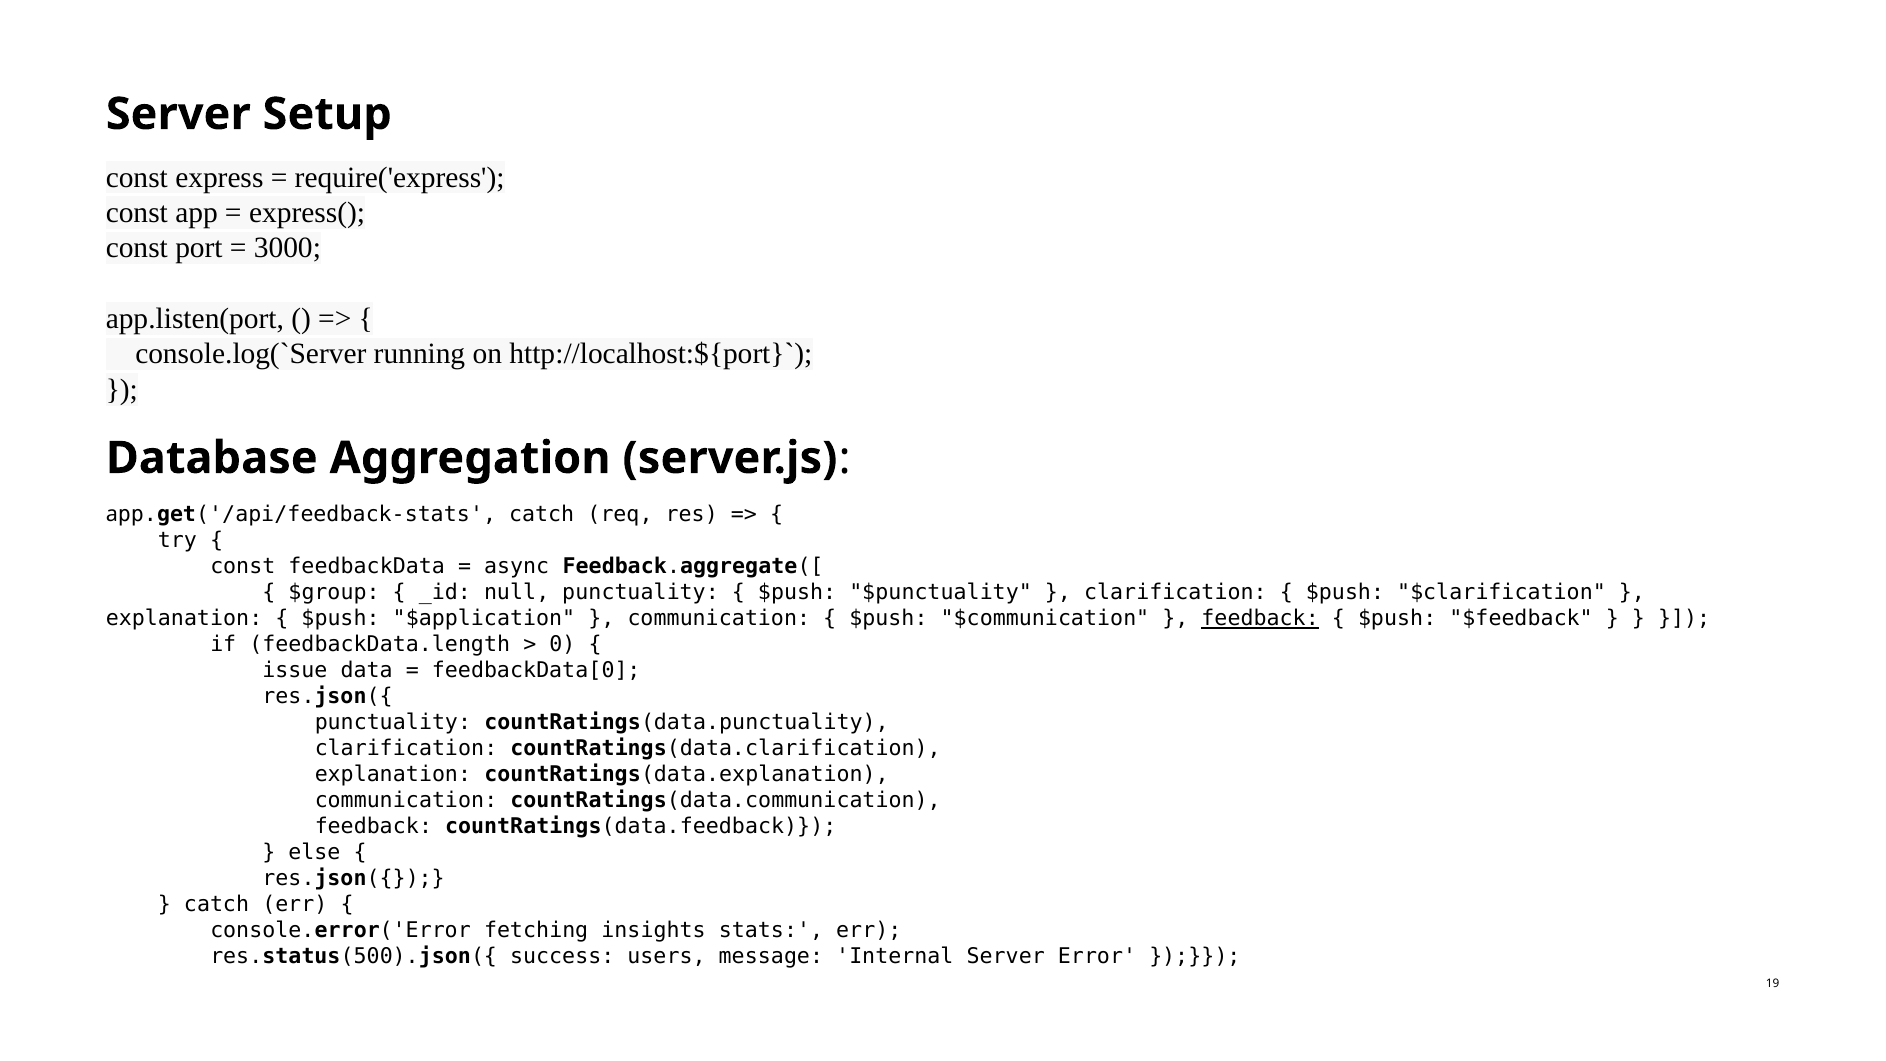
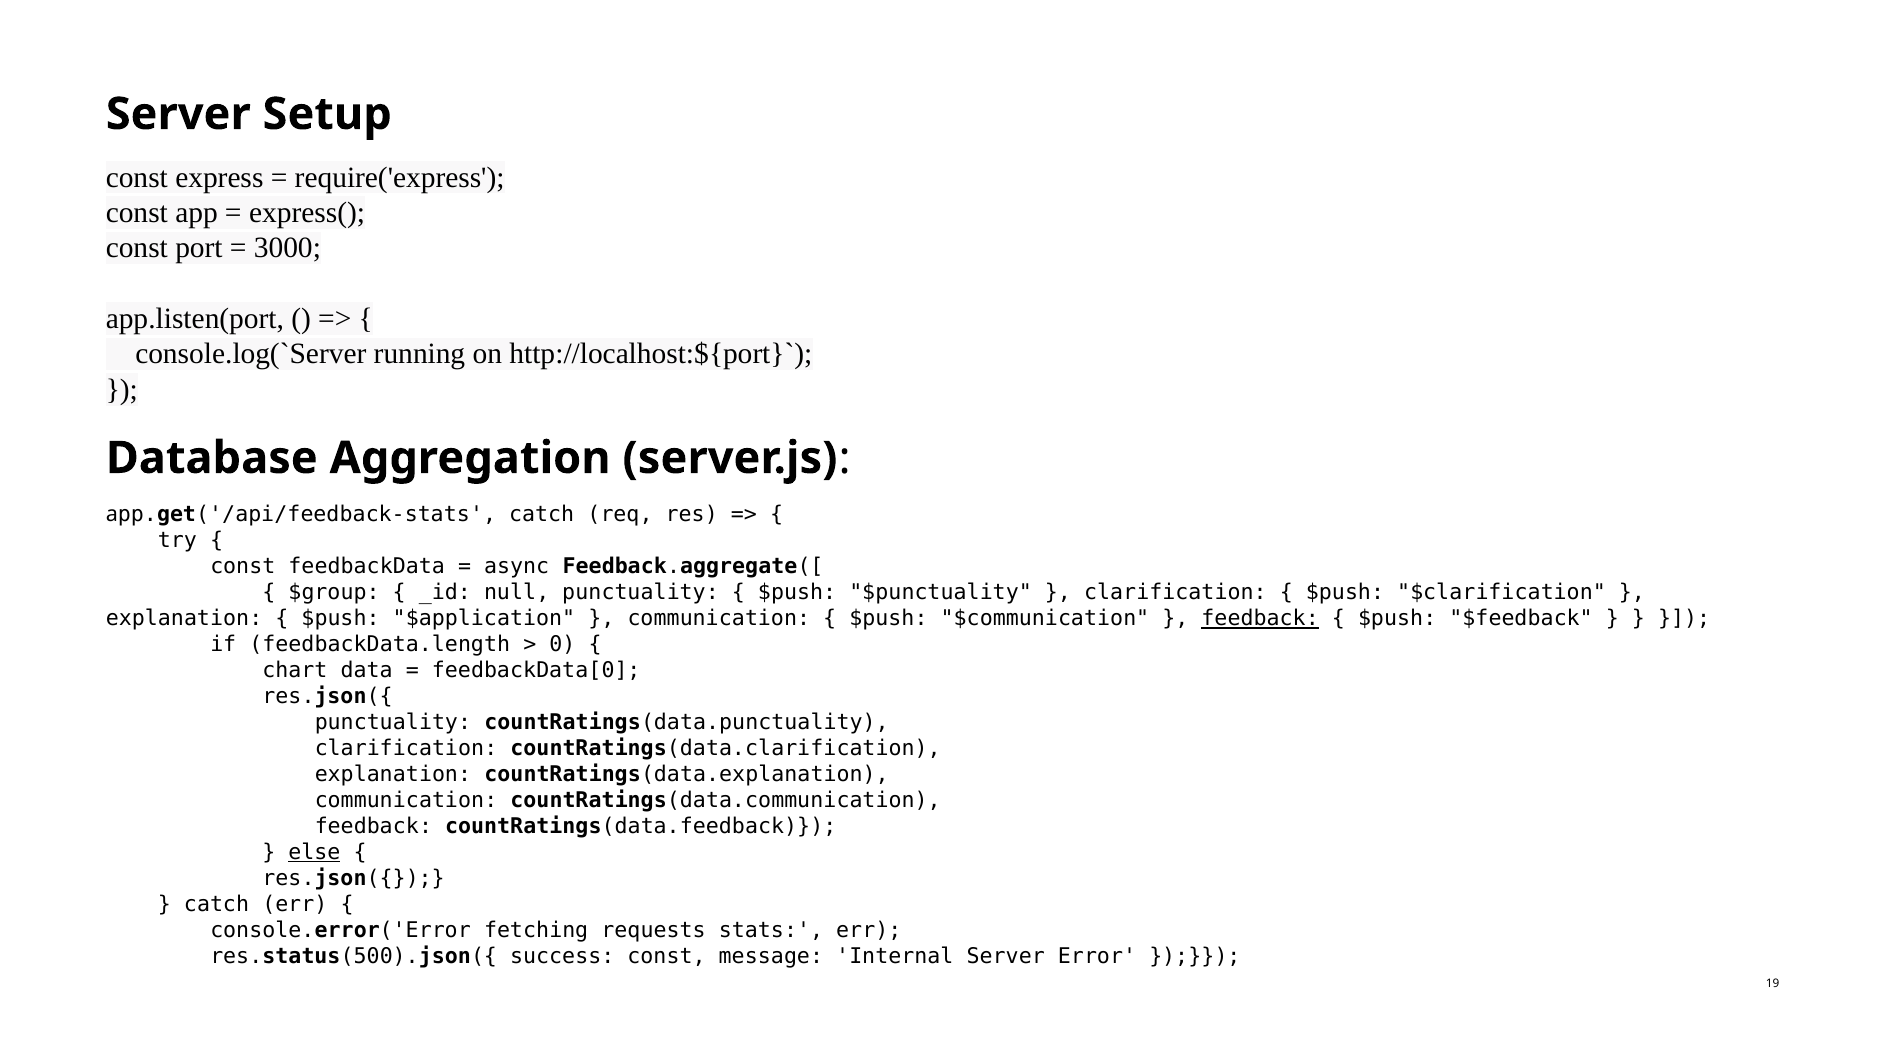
issue: issue -> chart (295, 670)
else underline: none -> present (314, 852)
insights: insights -> requests (654, 930)
success users: users -> const (667, 956)
